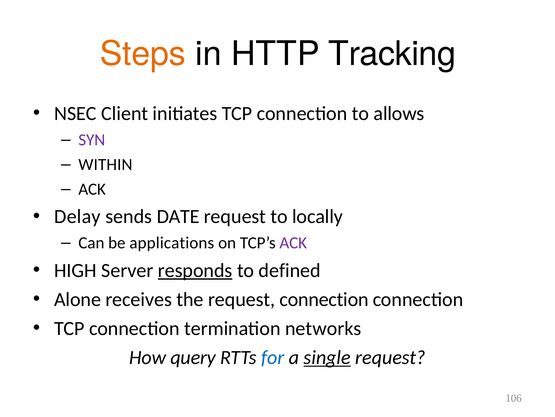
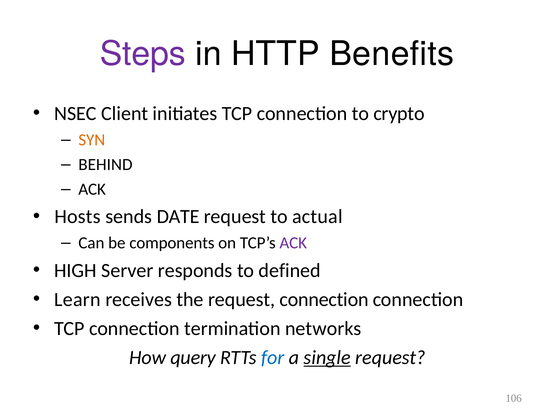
Steps colour: orange -> purple (143, 54)
Tracking: Tracking -> Benefits (392, 54)
allows: allows -> crypto (399, 113)
SYN colour: purple -> orange (92, 140)
WITHIN: WITHIN -> BEHIND (105, 164)
Delay: Delay -> Hosts (77, 216)
locally: locally -> actual (317, 216)
applications: applications -> components (172, 243)
responds underline: present -> none (195, 270)
Alone: Alone -> Learn (77, 299)
